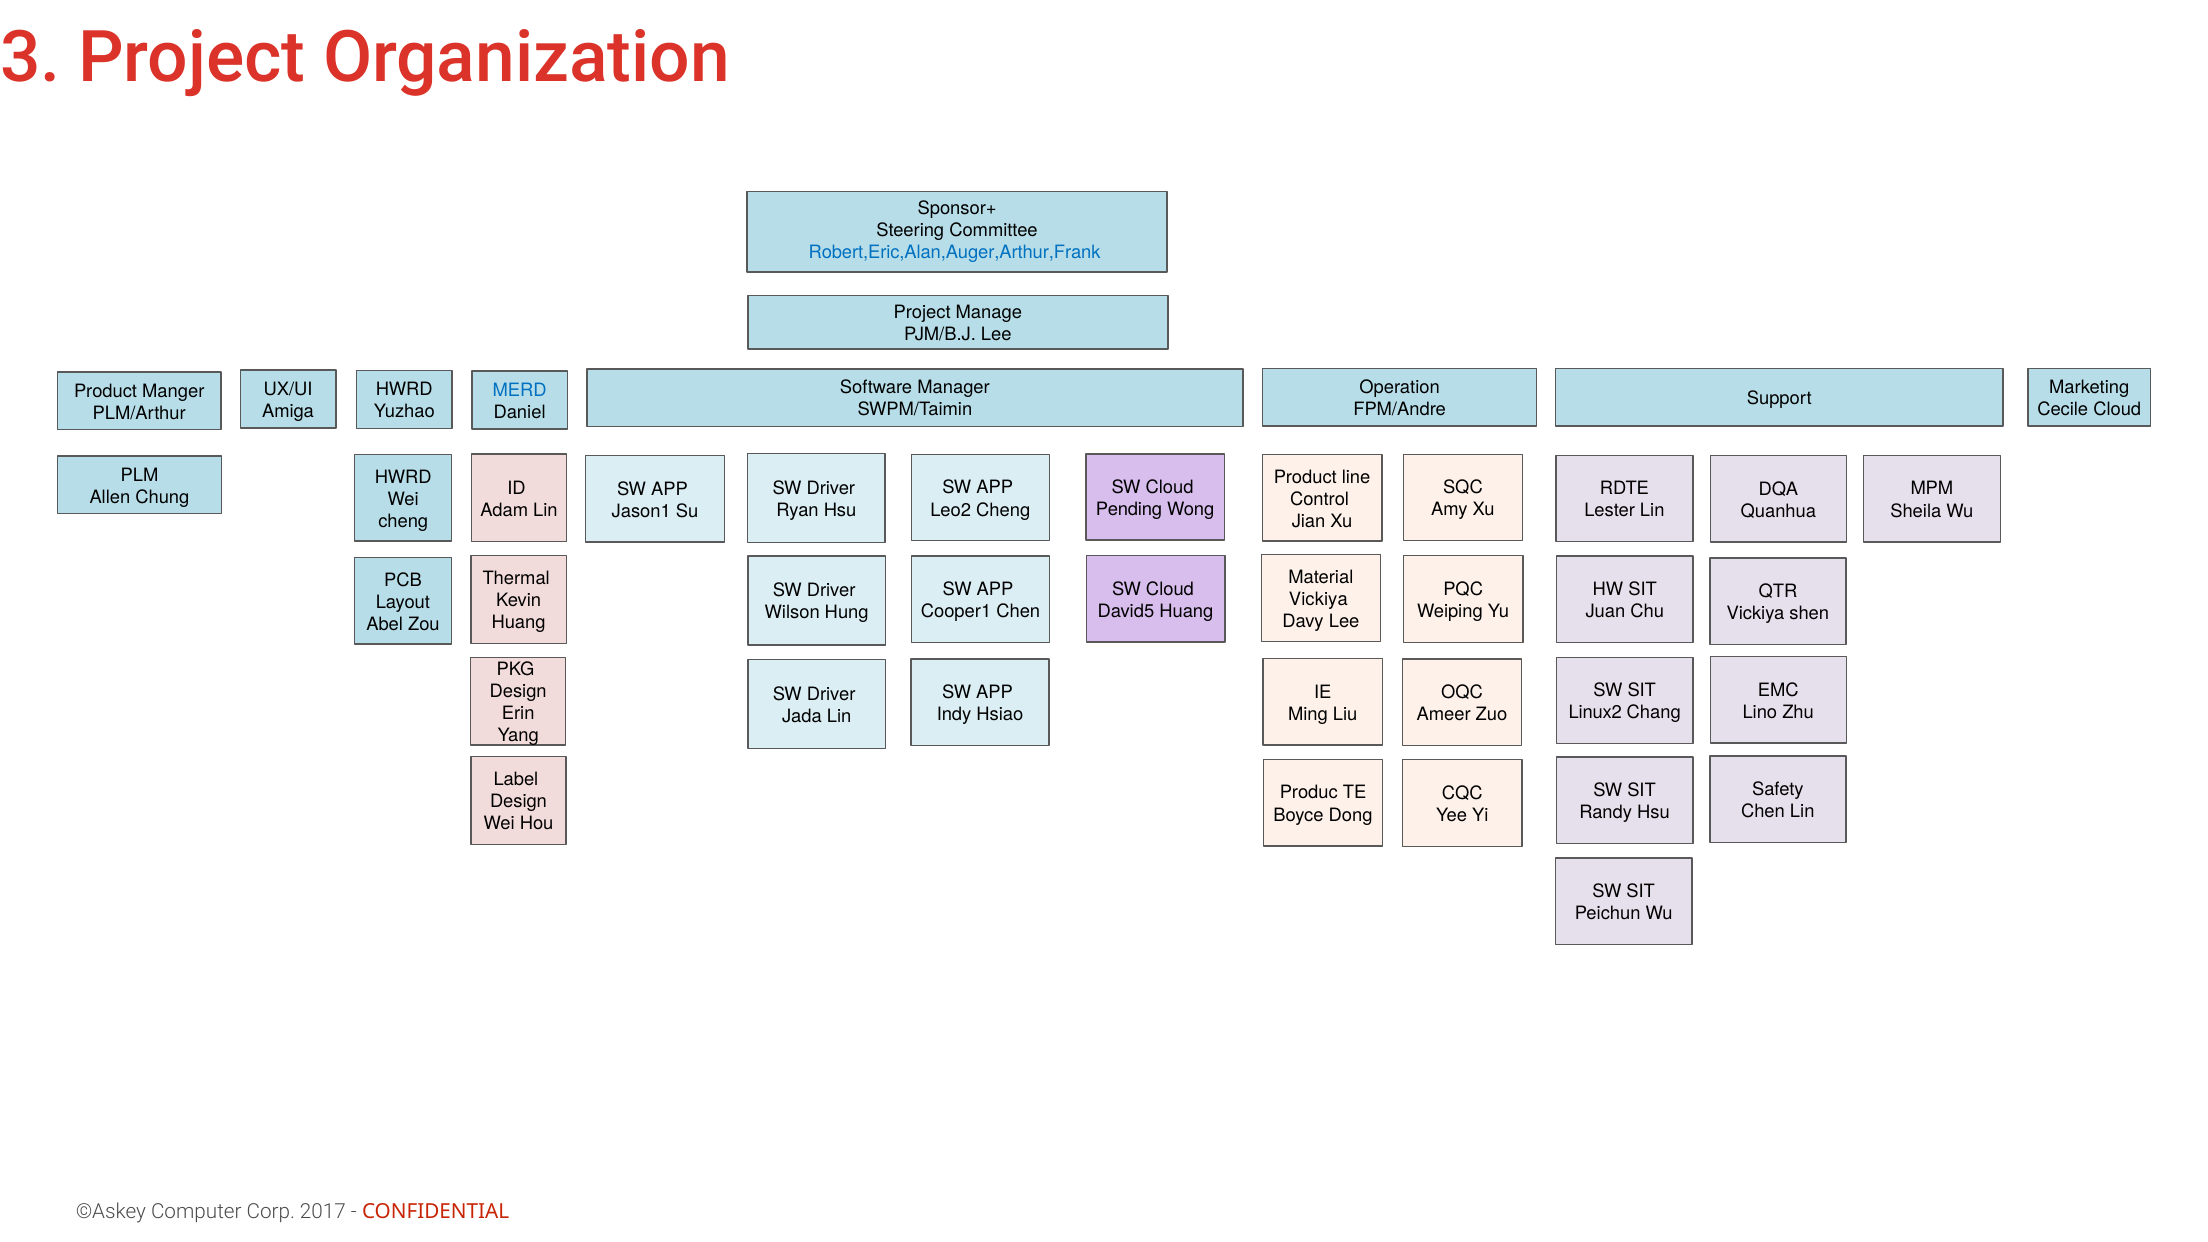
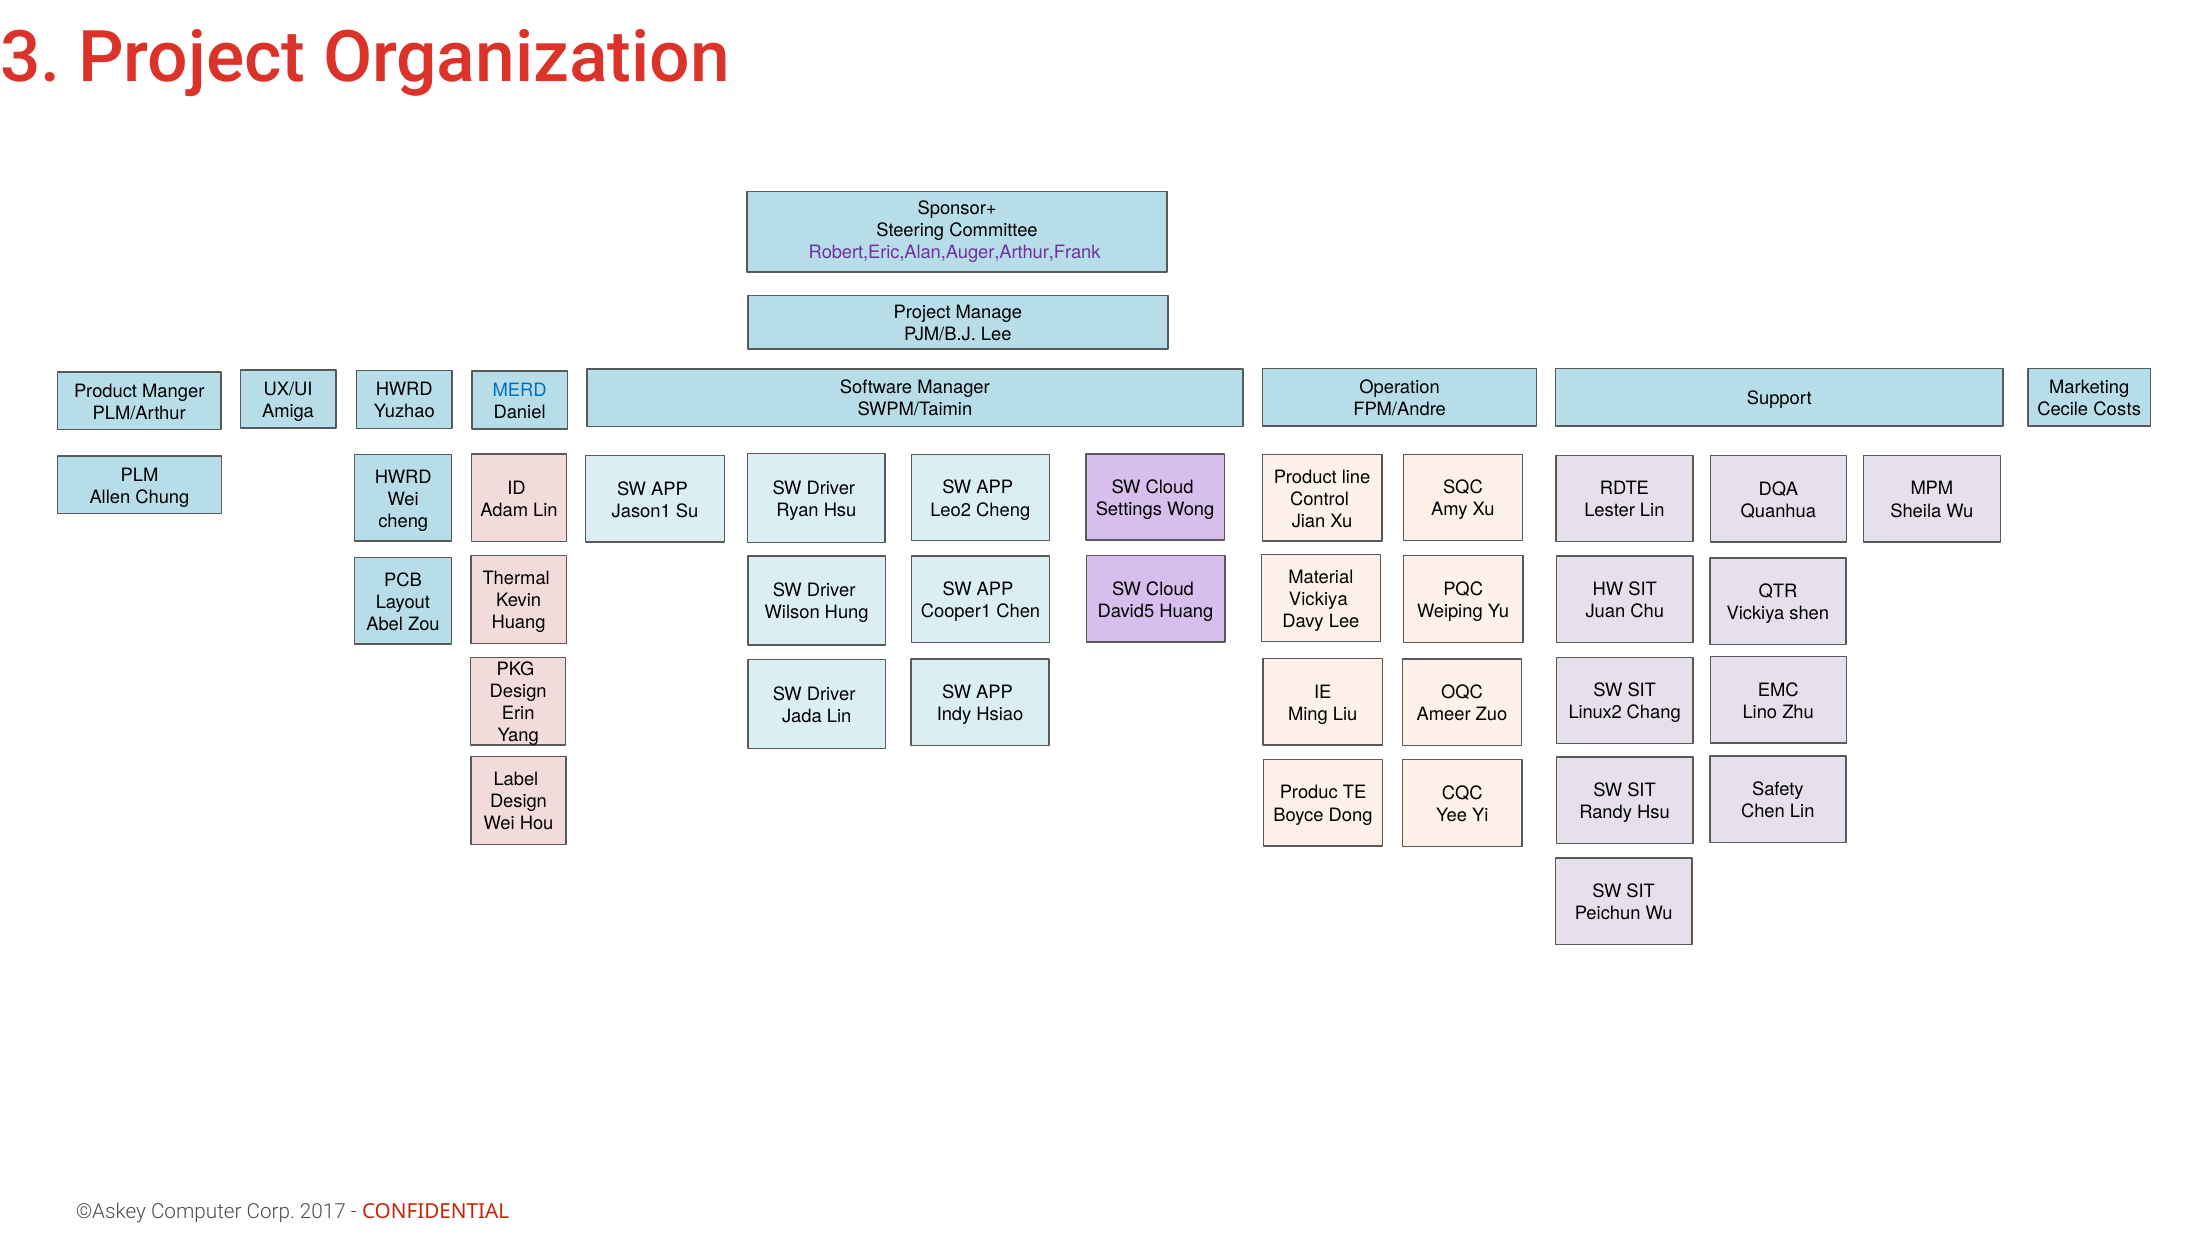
Robert,Eric,Alan,Auger,Arthur,Frank colour: blue -> purple (955, 252)
Cecile Cloud: Cloud -> Costs (2117, 409)
Pending: Pending -> Settings (1129, 509)
